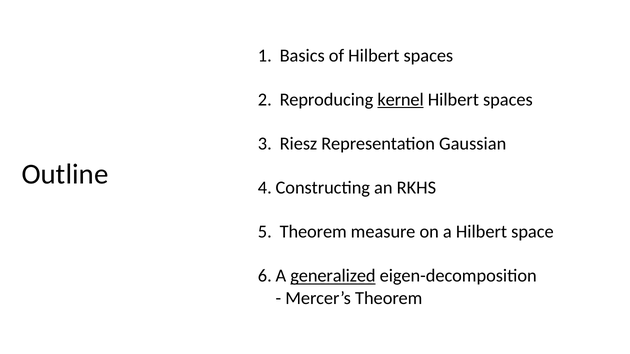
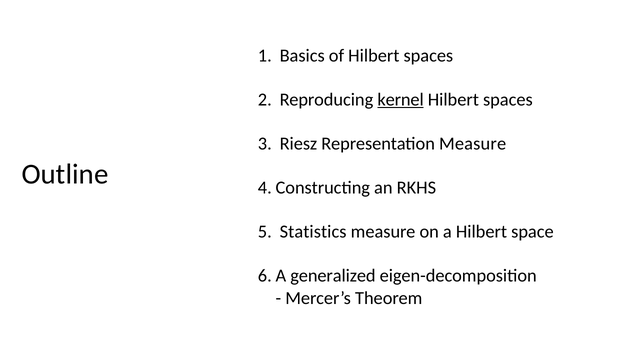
Representation Gaussian: Gaussian -> Measure (473, 144)
Theorem: Theorem -> Statistics (313, 232)
generalized underline: present -> none (333, 276)
